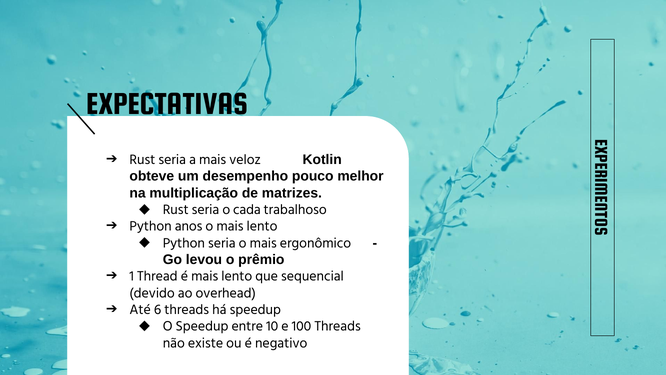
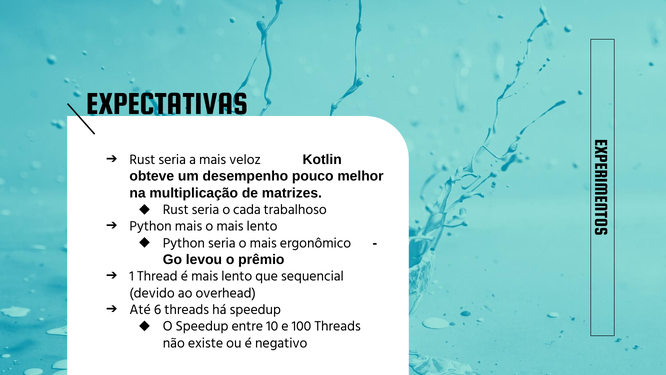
Python anos: anos -> mais (189, 226)
